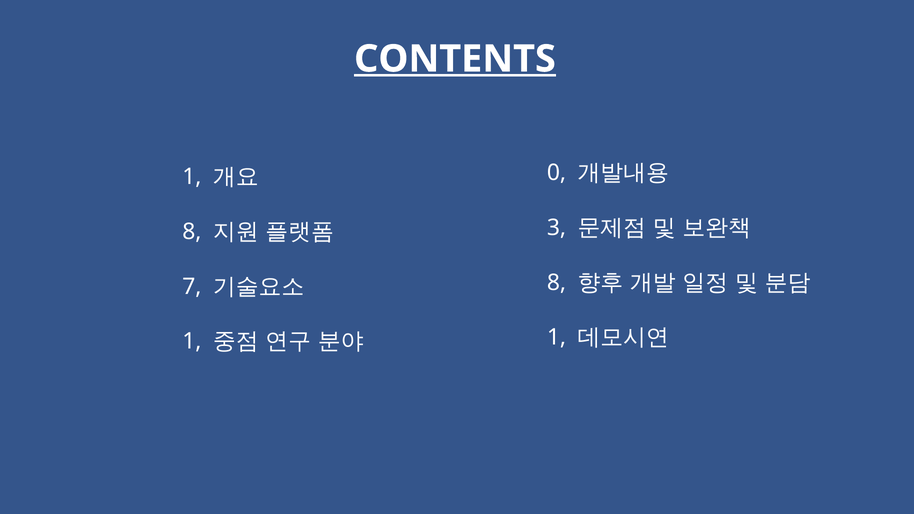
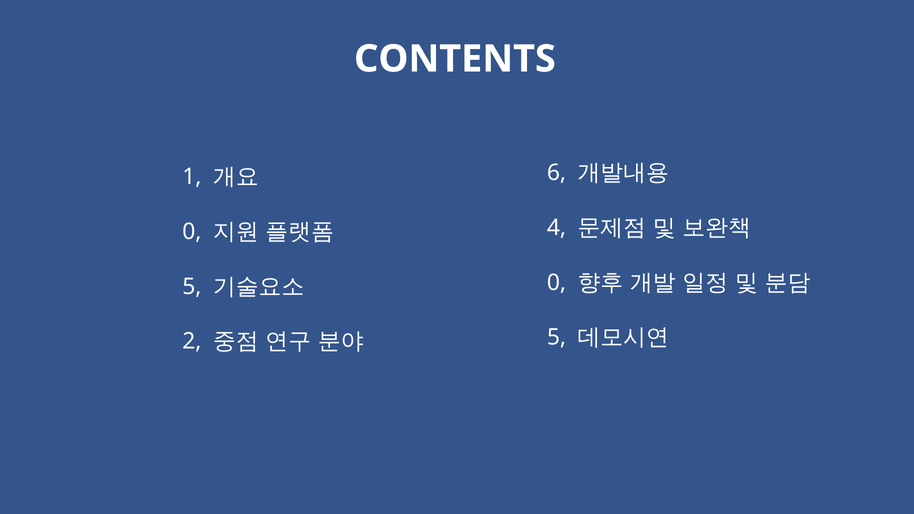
CONTENTS underline: present -> none (455, 59)
0: 0 -> 6 (556, 173)
3: 3 -> 4 (556, 228)
8: 8 -> 0 (192, 232)
8: 8 -> 0 (556, 283)
7: 7 -> 5 (192, 287)
1: 1 -> 5 (556, 337)
1: 1 -> 2 (192, 341)
